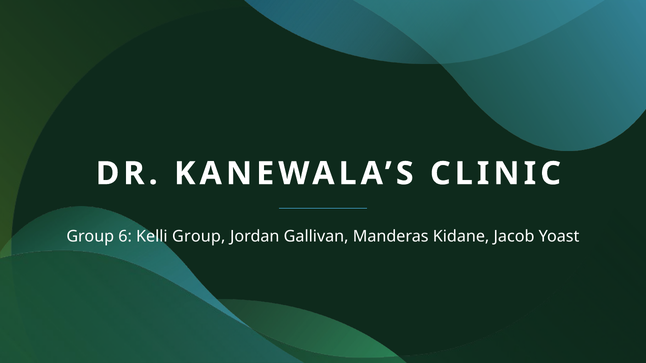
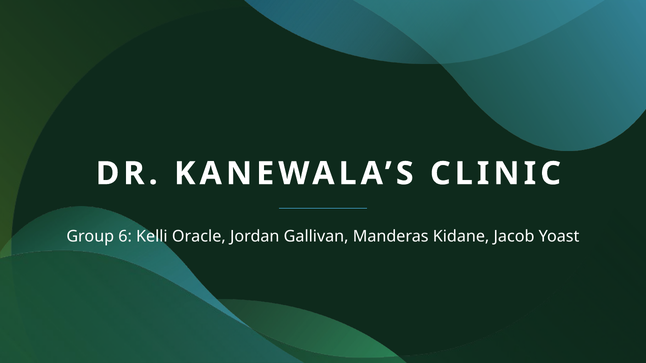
Kelli Group: Group -> Oracle (199, 237)
